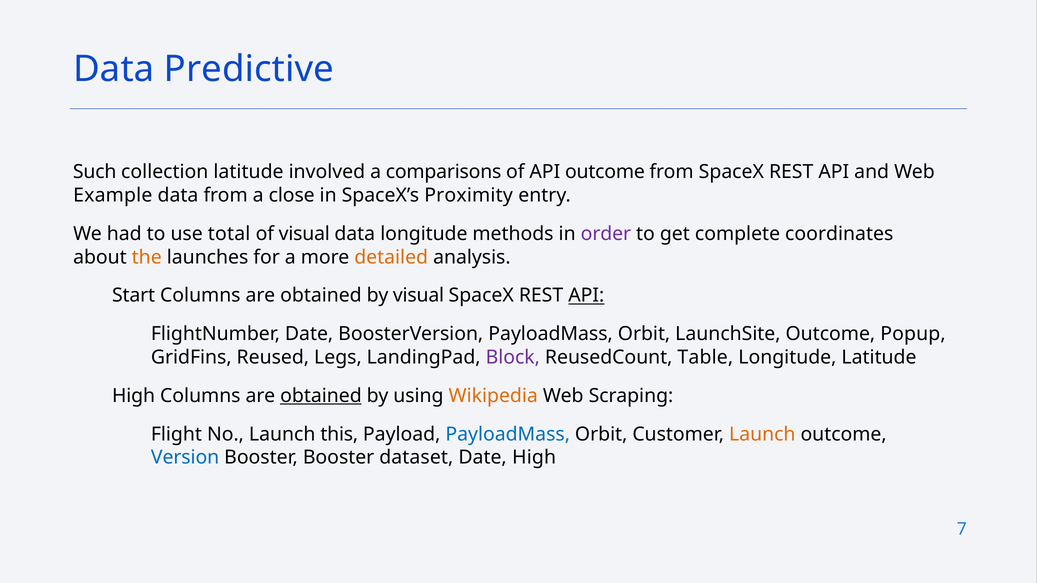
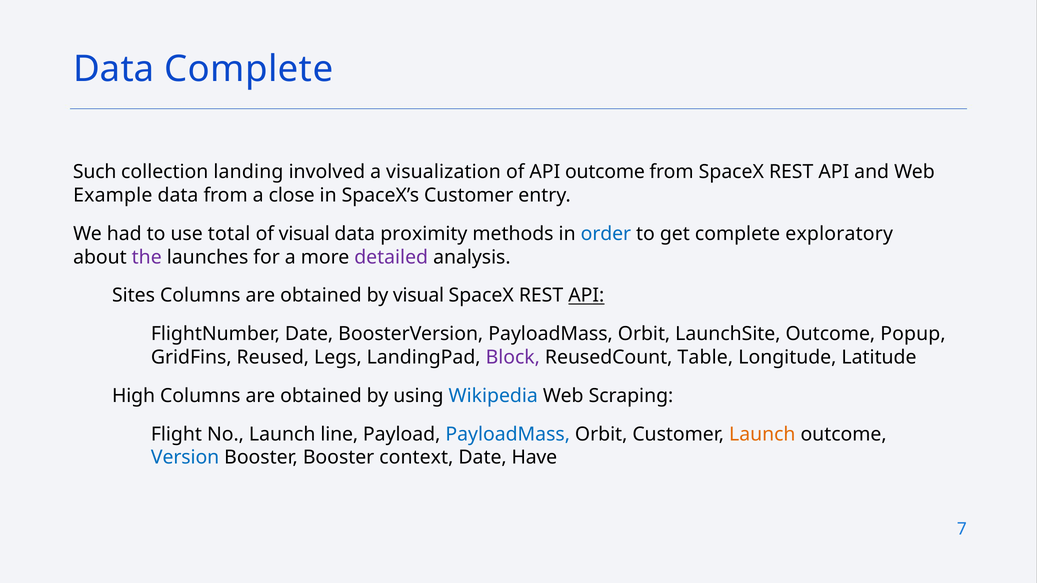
Data Predictive: Predictive -> Complete (249, 69)
collection latitude: latitude -> landing (248, 172)
comparisons: comparisons -> visualization (443, 172)
SpaceX’s Proximity: Proximity -> Customer (469, 195)
data longitude: longitude -> proximity (424, 234)
order colour: purple -> blue (606, 234)
coordinates: coordinates -> exploratory (839, 234)
the colour: orange -> purple (147, 257)
detailed colour: orange -> purple (391, 257)
Start: Start -> Sites (134, 296)
obtained underline: present -> none (321, 396)
Wikipedia colour: orange -> blue (493, 396)
this: this -> line (339, 434)
dataset: dataset -> context (416, 458)
Date High: High -> Have (534, 458)
